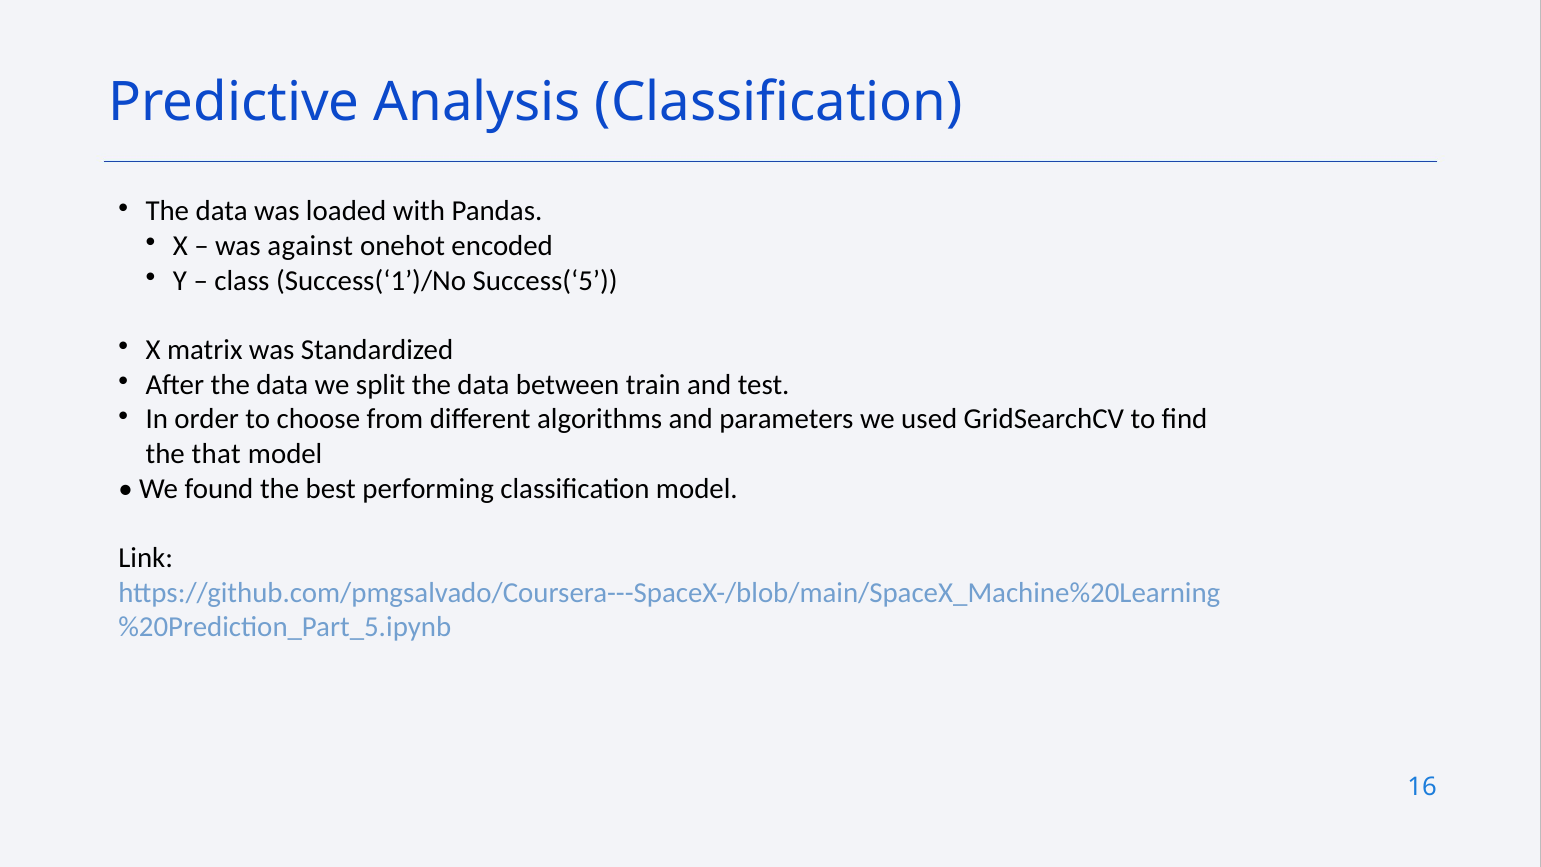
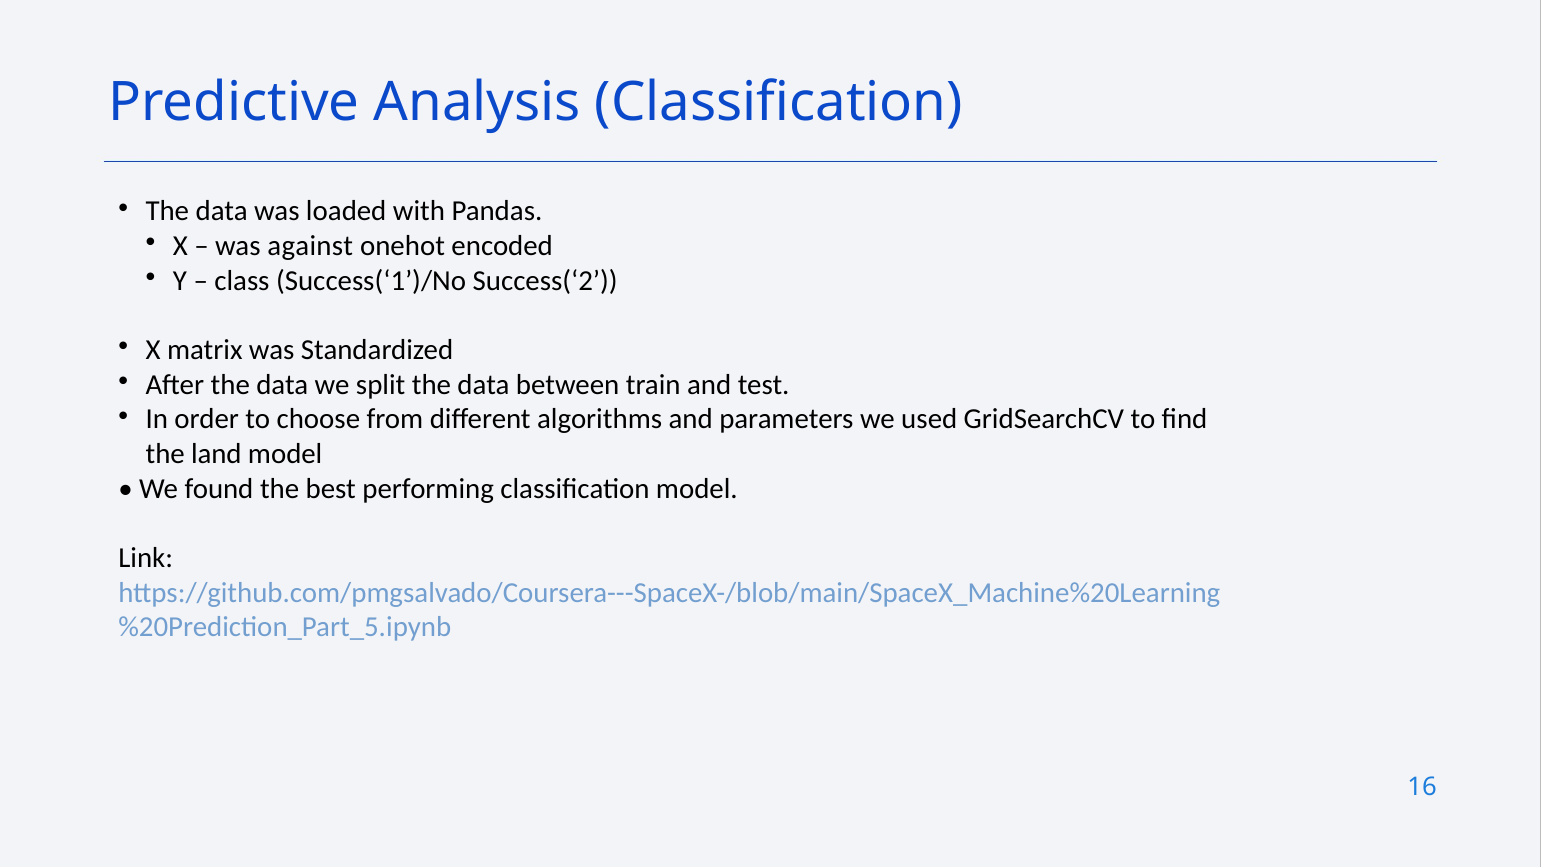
Success(‘5: Success(‘5 -> Success(‘2 (545, 280)
that: that -> land (216, 454)
